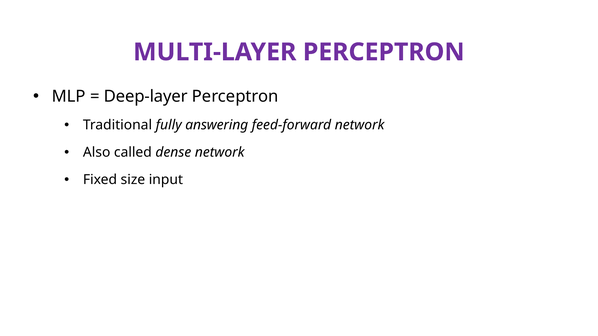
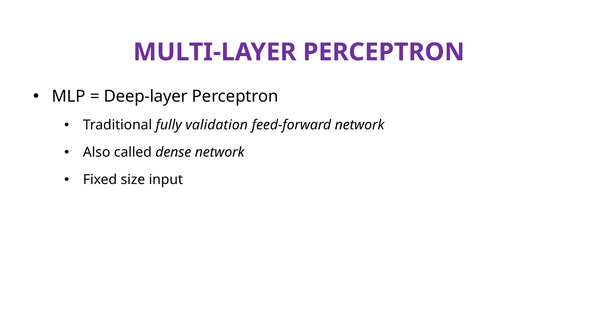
answering: answering -> validation (217, 125)
